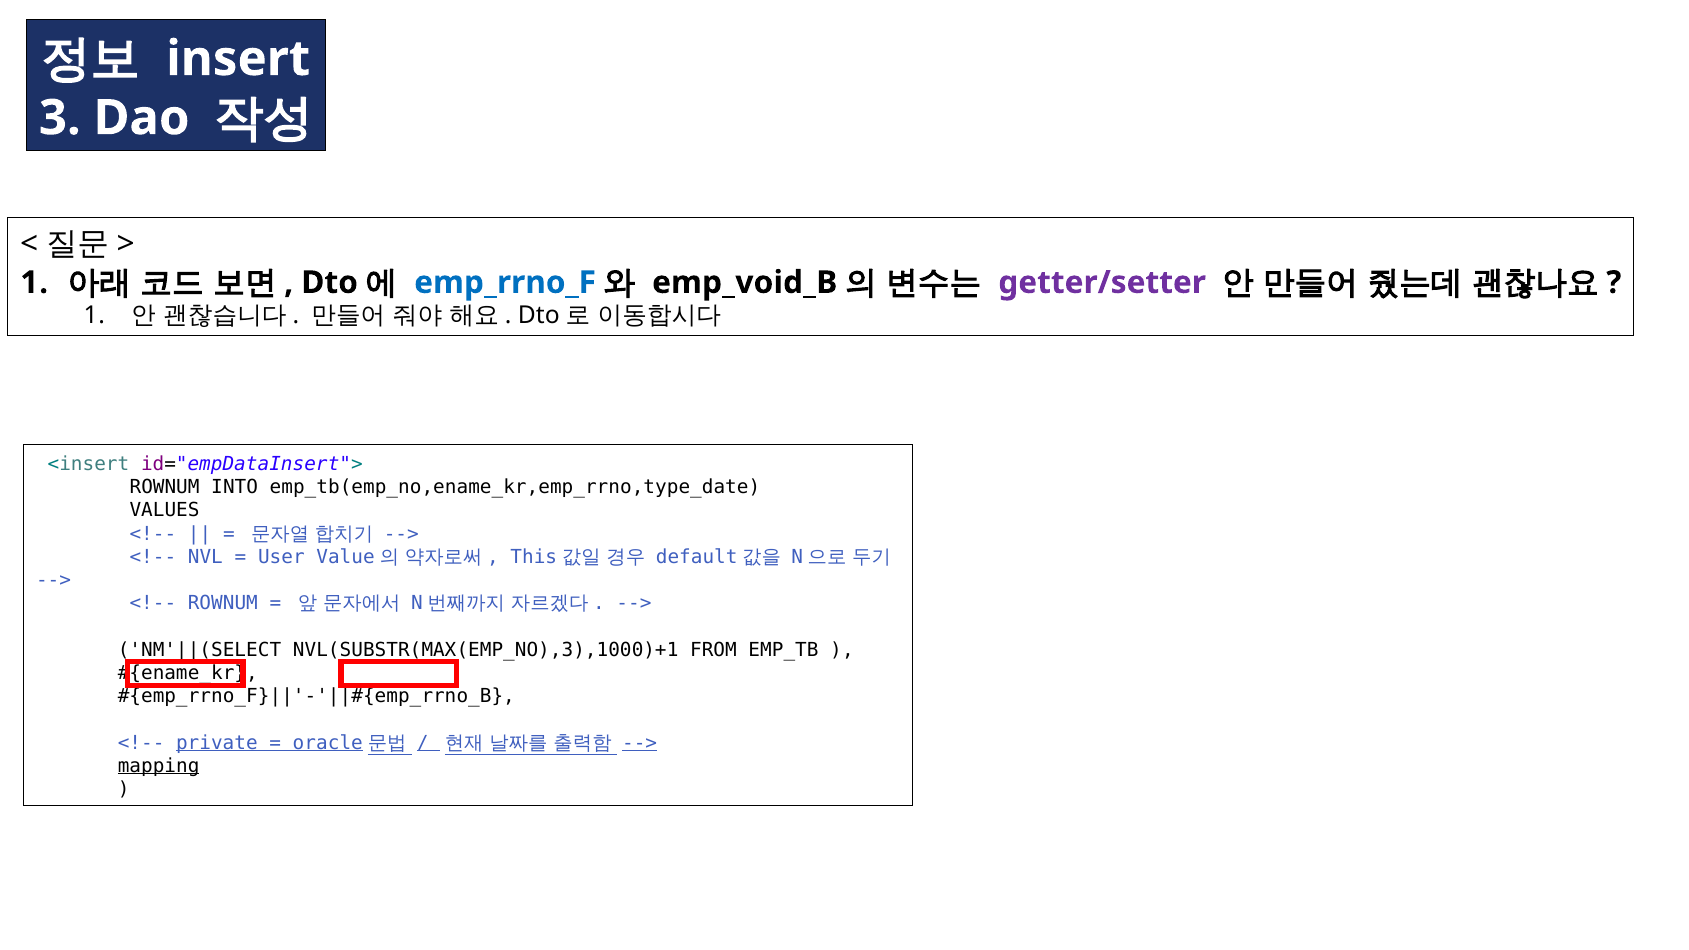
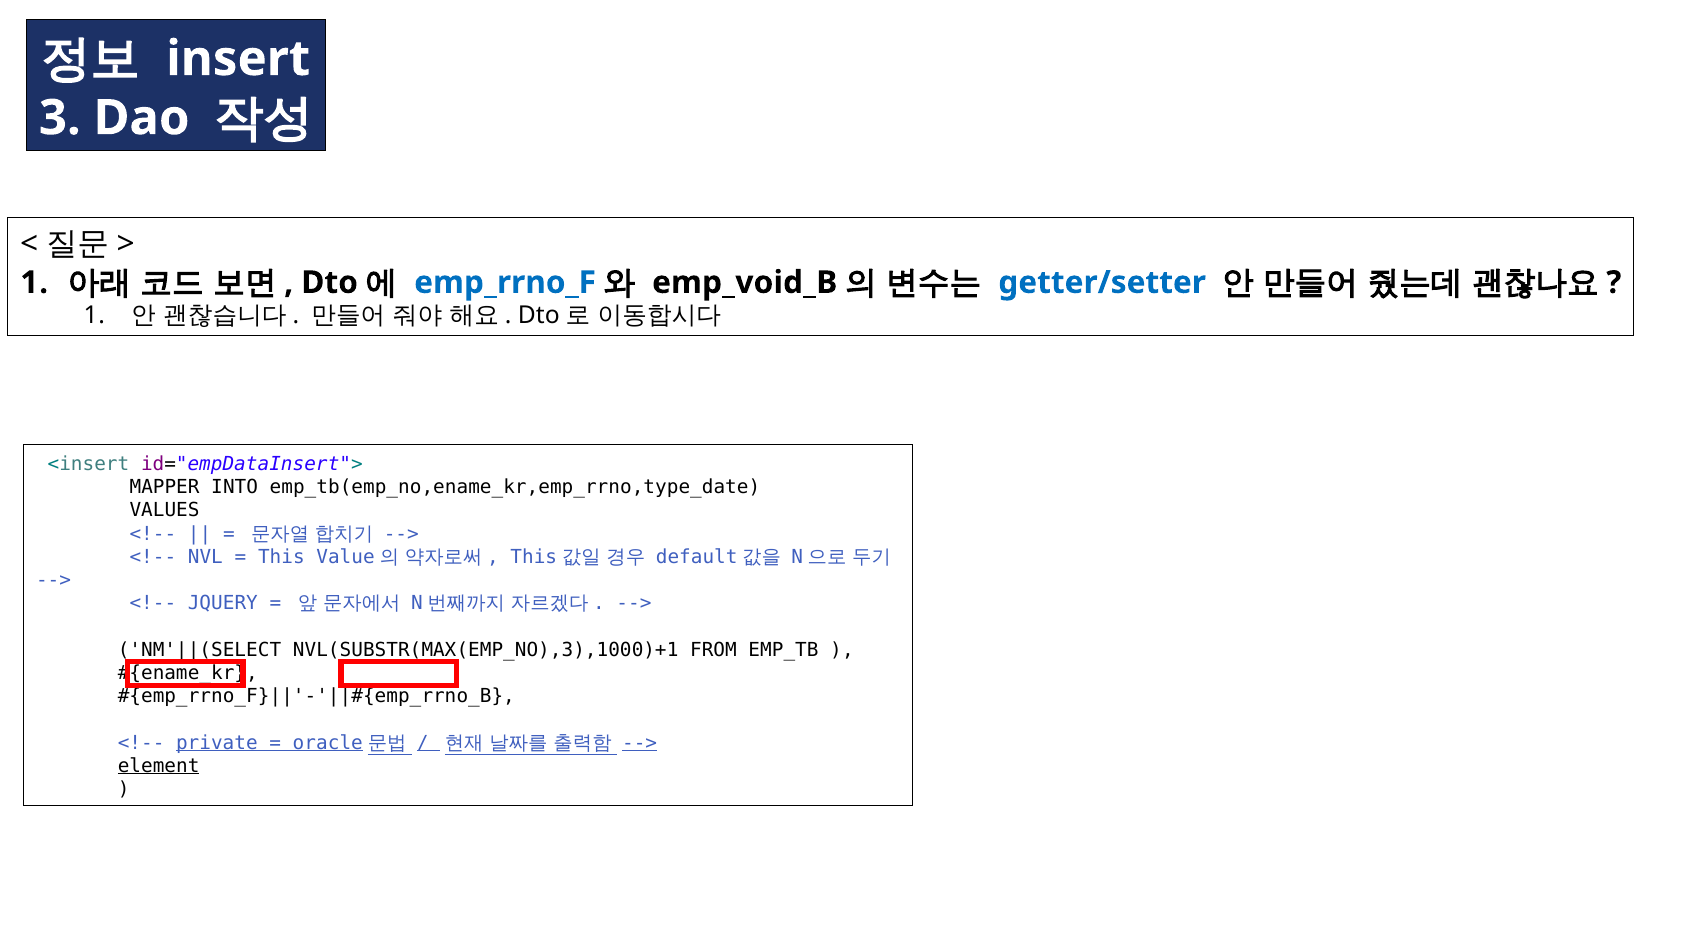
getter/setter colour: purple -> blue (1102, 283)
ROWNUM: ROWNUM -> MAPPER (165, 487)
User: User -> This (281, 557)
ROWNUM: ROWNUM -> JQUERY (223, 603)
mapping: mapping -> element (159, 766)
